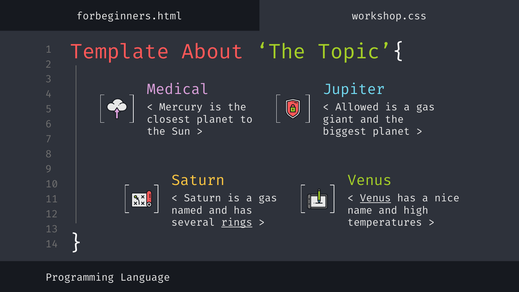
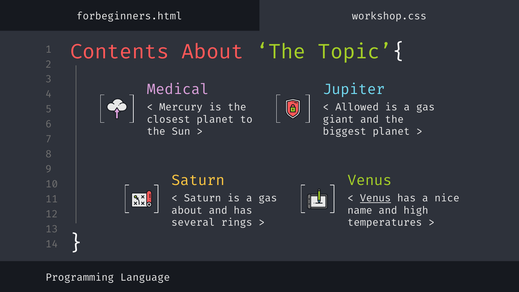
Template: Template -> Contents (120, 52)
named: named -> about (187, 210)
rings underline: present -> none (237, 222)
